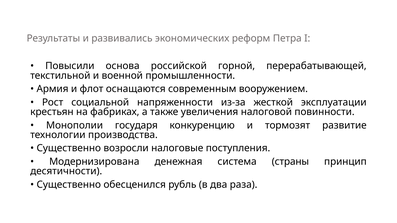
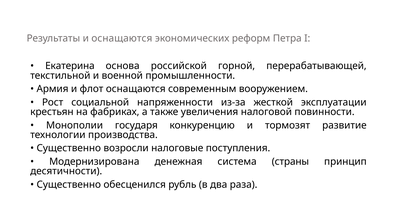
и развивались: развивались -> оснащаются (122, 38)
Повысили: Повысили -> Екатерина (70, 66)
